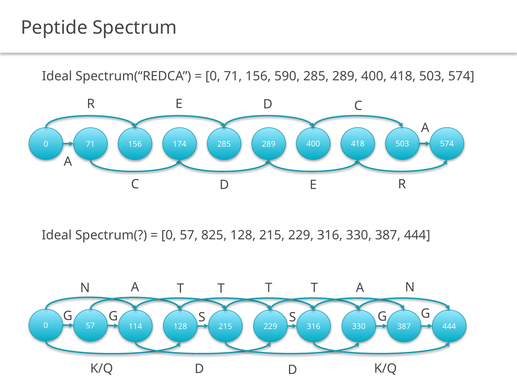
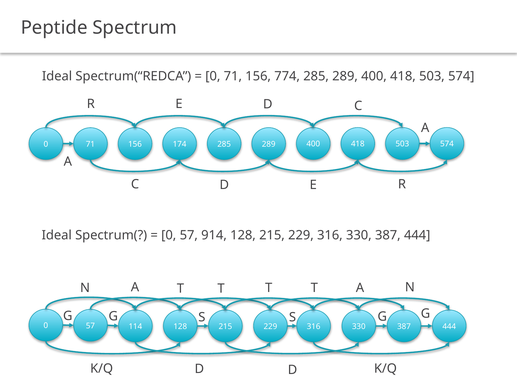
590: 590 -> 774 (287, 76)
825: 825 -> 914 (214, 235)
